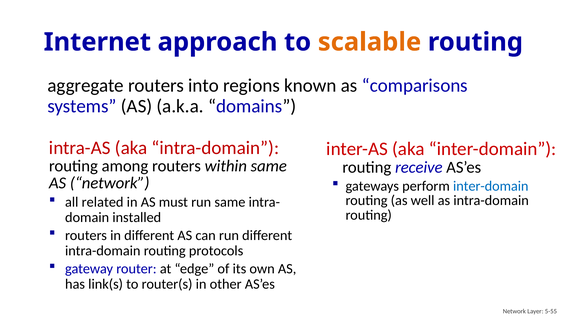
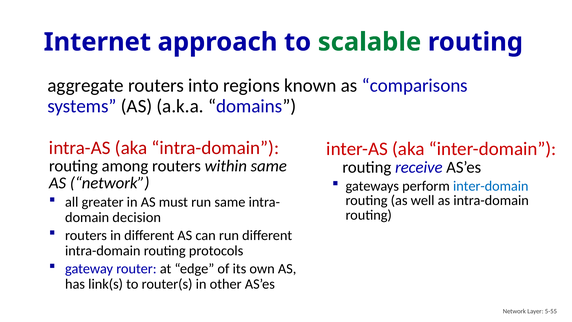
scalable colour: orange -> green (370, 42)
related: related -> greater (103, 202)
installed: installed -> decision (137, 217)
